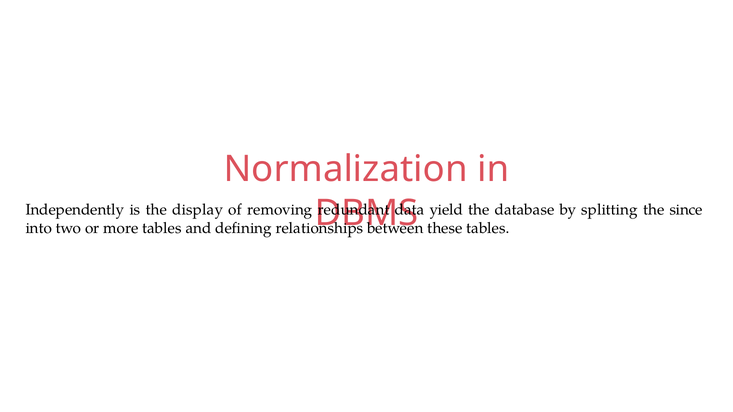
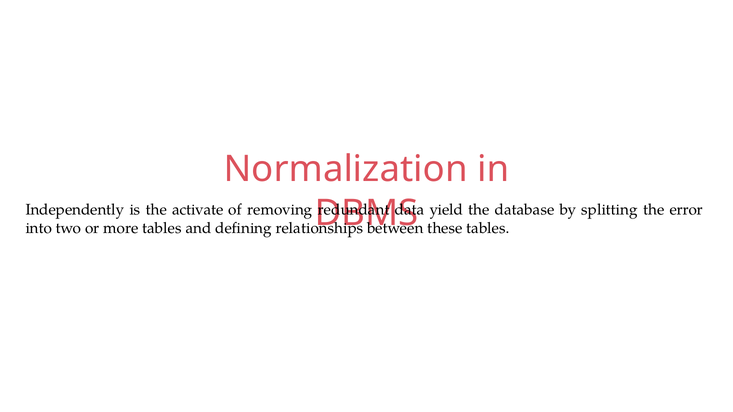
display: display -> activate (198, 210)
since: since -> error (686, 210)
